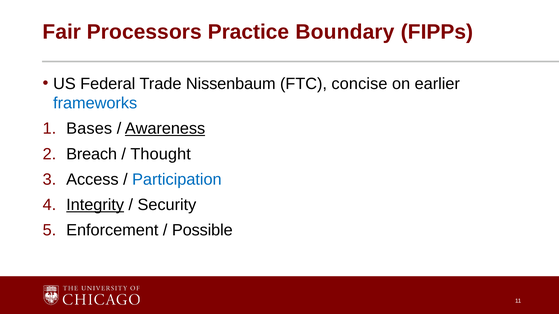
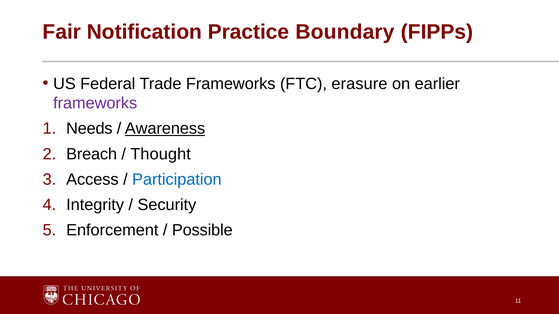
Processors: Processors -> Notification (144, 32)
Trade Nissenbaum: Nissenbaum -> Frameworks (231, 84)
concise: concise -> erasure (359, 84)
frameworks colour: blue -> purple (95, 103)
Bases: Bases -> Needs (89, 129)
Integrity underline: present -> none (95, 205)
